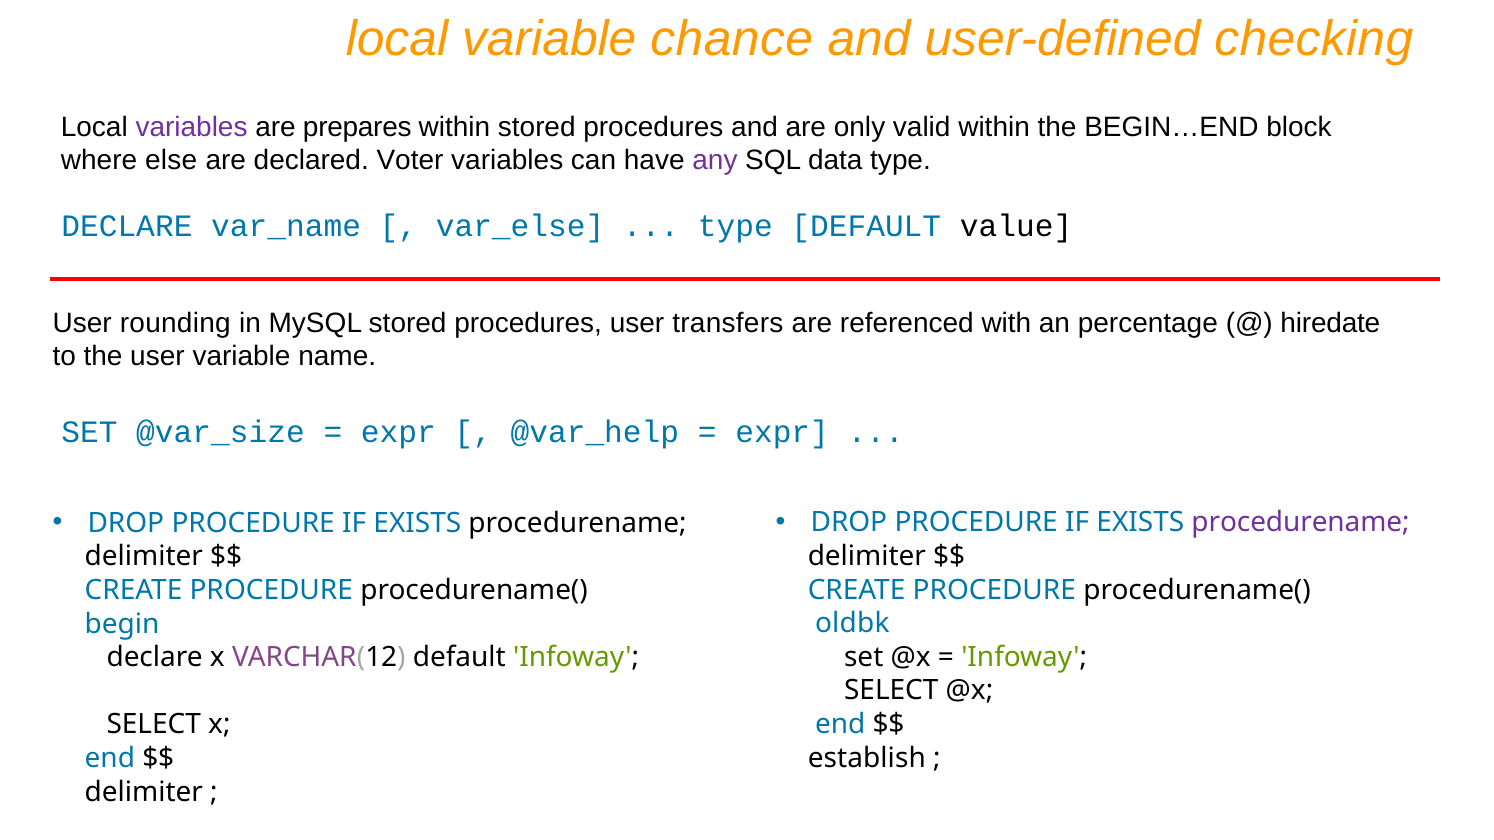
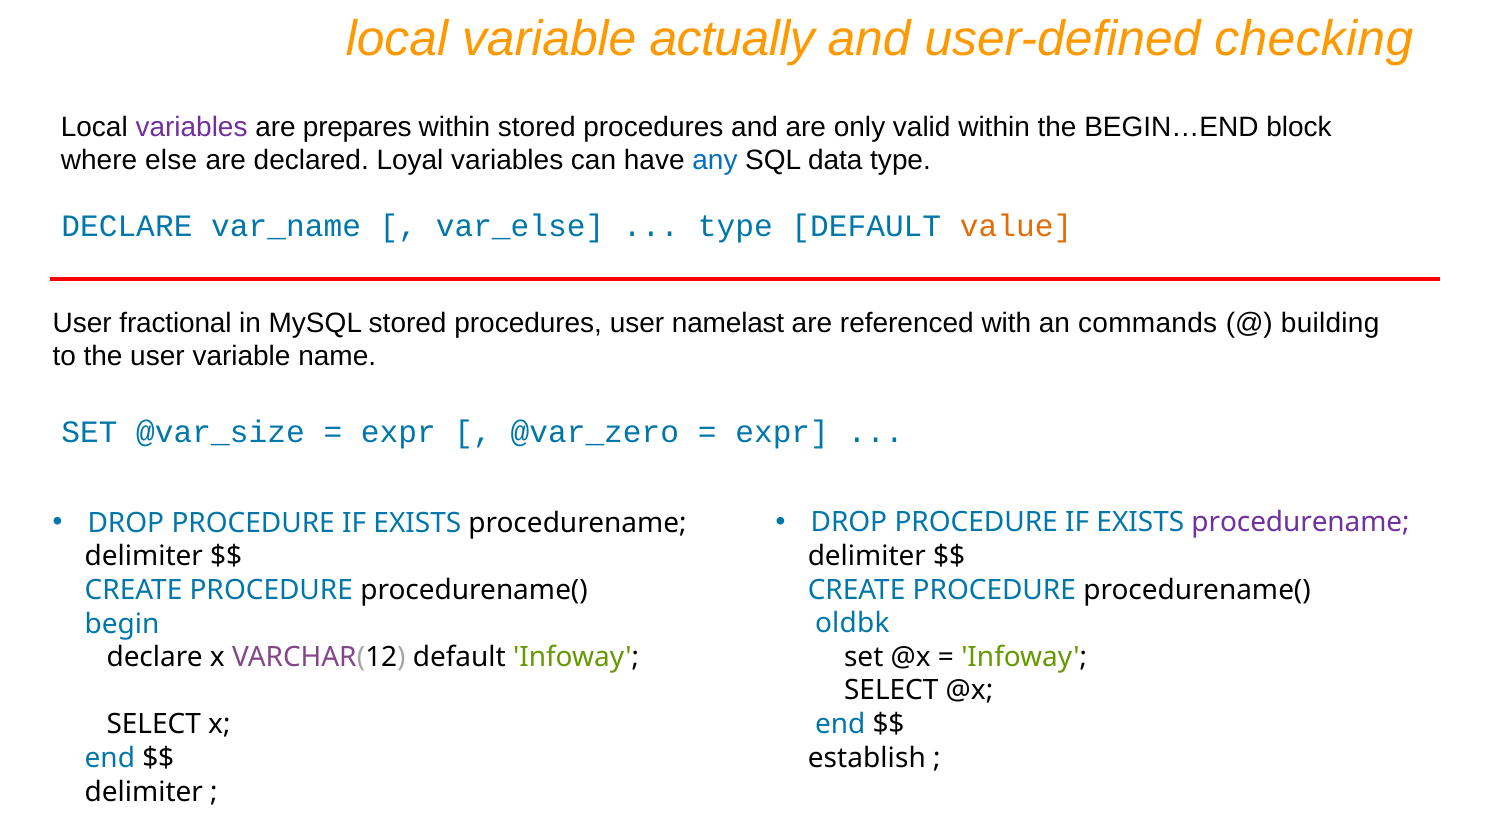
chance: chance -> actually (732, 39)
Voter: Voter -> Loyal (410, 161)
any colour: purple -> blue (715, 161)
value colour: black -> orange (1016, 226)
rounding: rounding -> fractional (176, 323)
transfers: transfers -> namelast (728, 323)
percentage: percentage -> commands (1148, 323)
hiredate: hiredate -> building (1330, 323)
@var_help: @var_help -> @var_zero (595, 433)
